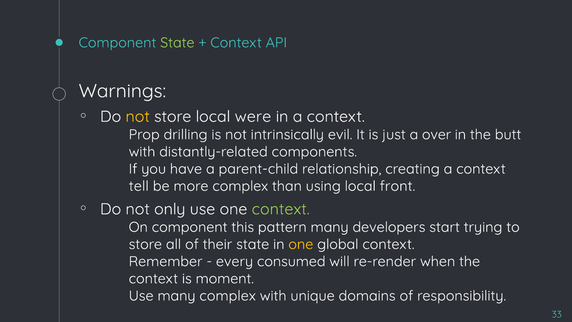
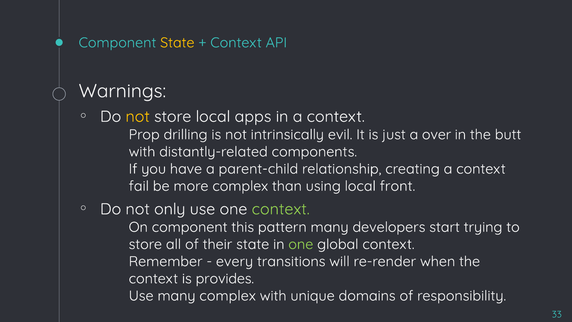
State colour: light green -> yellow (177, 43)
were: were -> apps (253, 116)
tell: tell -> fail (139, 186)
one colour: yellow -> light green (301, 244)
consumed: consumed -> transitions (291, 261)
moment: moment -> provides (225, 278)
